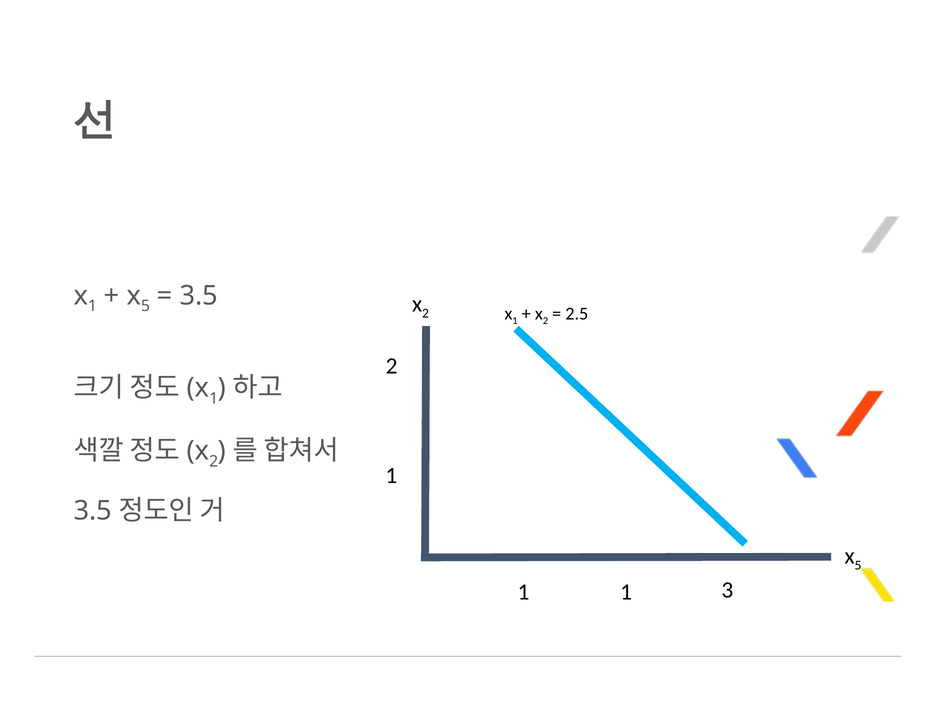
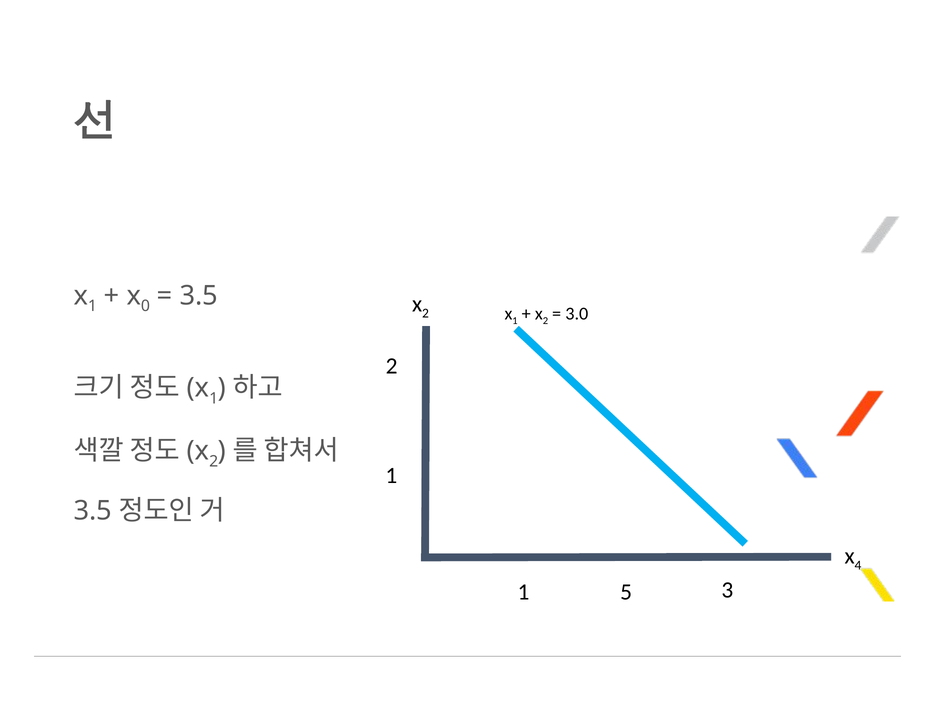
5: 5 -> 0 (145, 306)
2.5: 2.5 -> 3.0 (577, 314)
5: 5 -> 4 (858, 565)
1 1: 1 -> 5 (626, 592)
